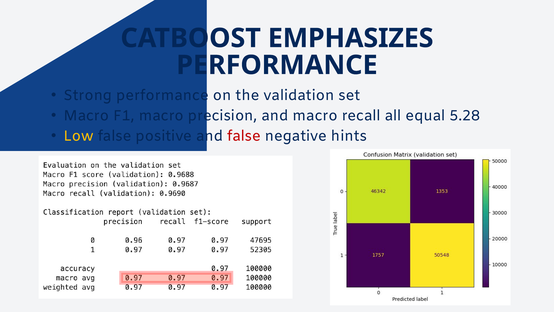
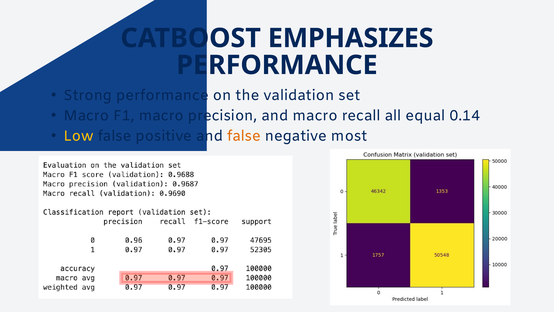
5.28: 5.28 -> 0.14 (465, 116)
false colour: red -> orange (244, 136)
hints: hints -> most (349, 136)
